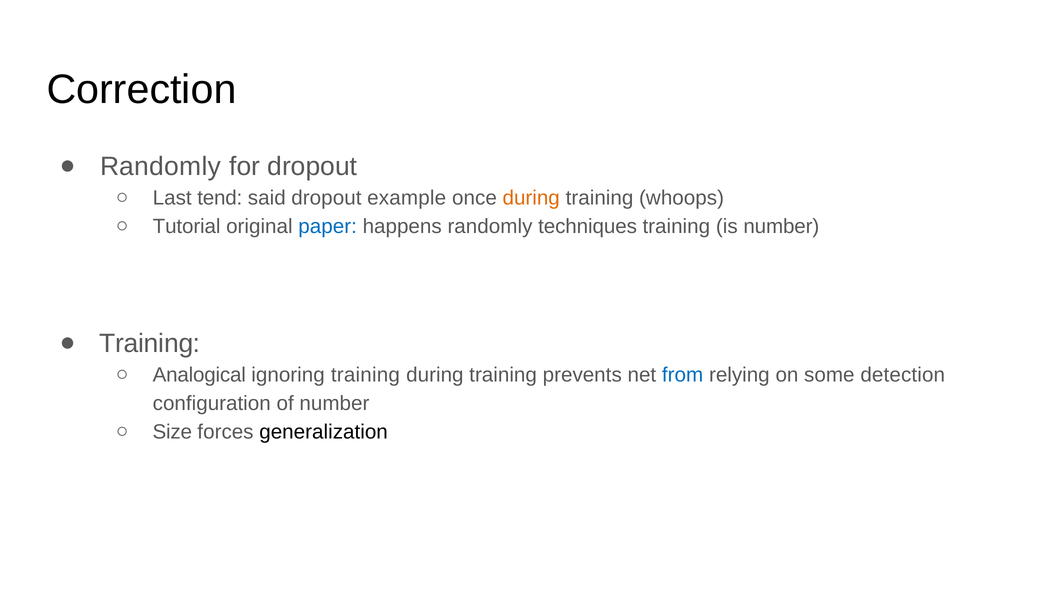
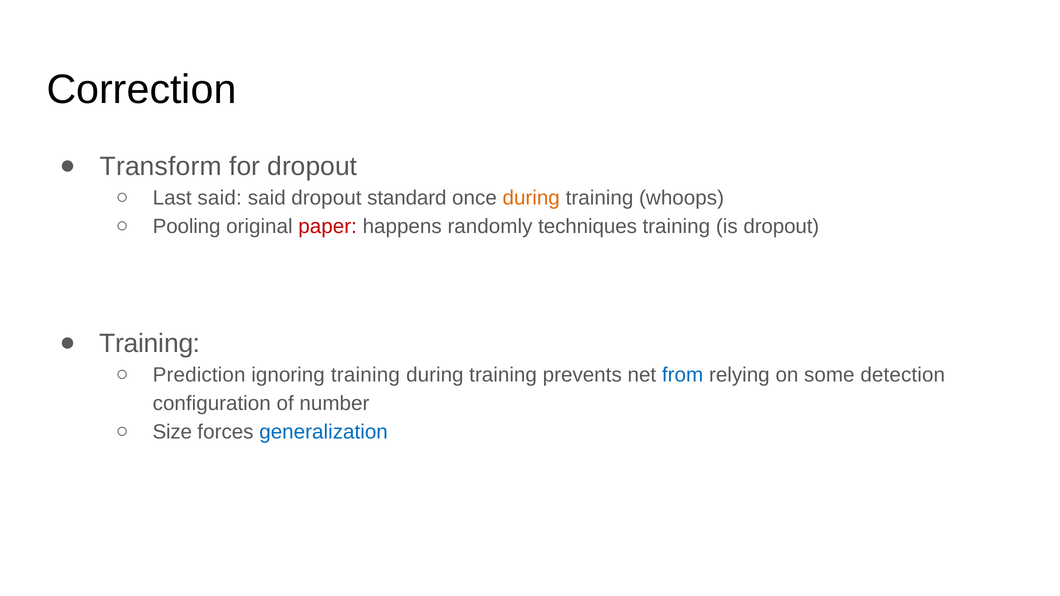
Randomly: Randomly -> Transform (161, 167)
Last tend: tend -> said (220, 198)
example: example -> standard (407, 198)
Tutorial: Tutorial -> Pooling (187, 227)
paper colour: blue -> red (328, 227)
is number: number -> dropout (781, 227)
Analogical: Analogical -> Prediction (199, 375)
generalization colour: black -> blue (324, 432)
